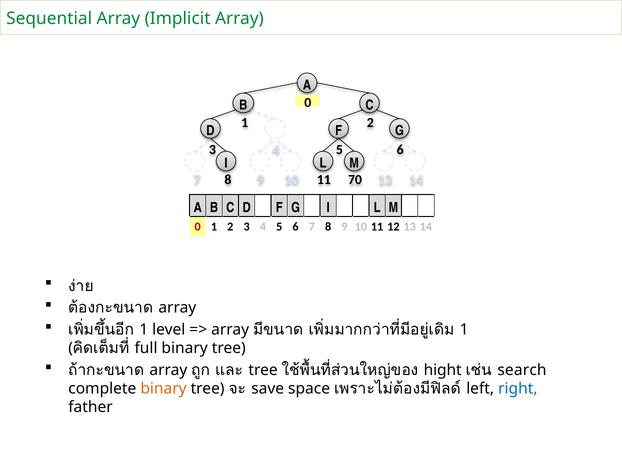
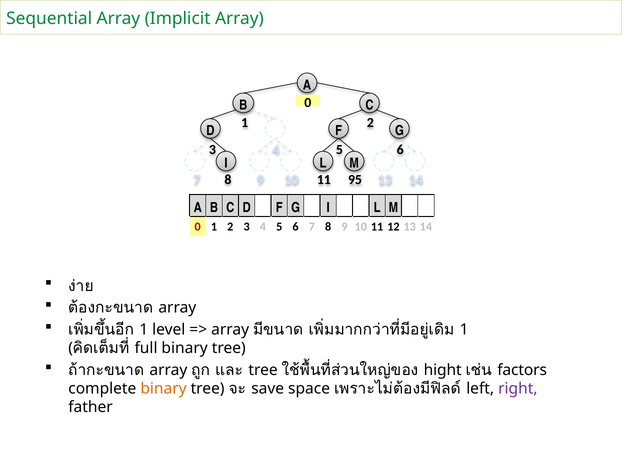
70: 70 -> 95 (355, 180)
search: search -> factors (522, 370)
right colour: blue -> purple (518, 388)
